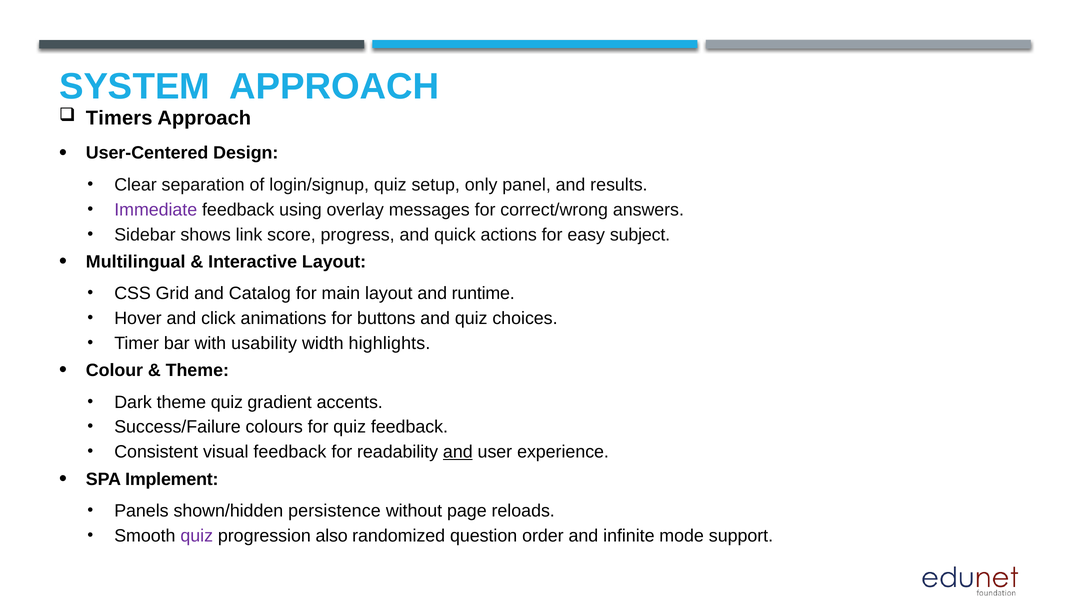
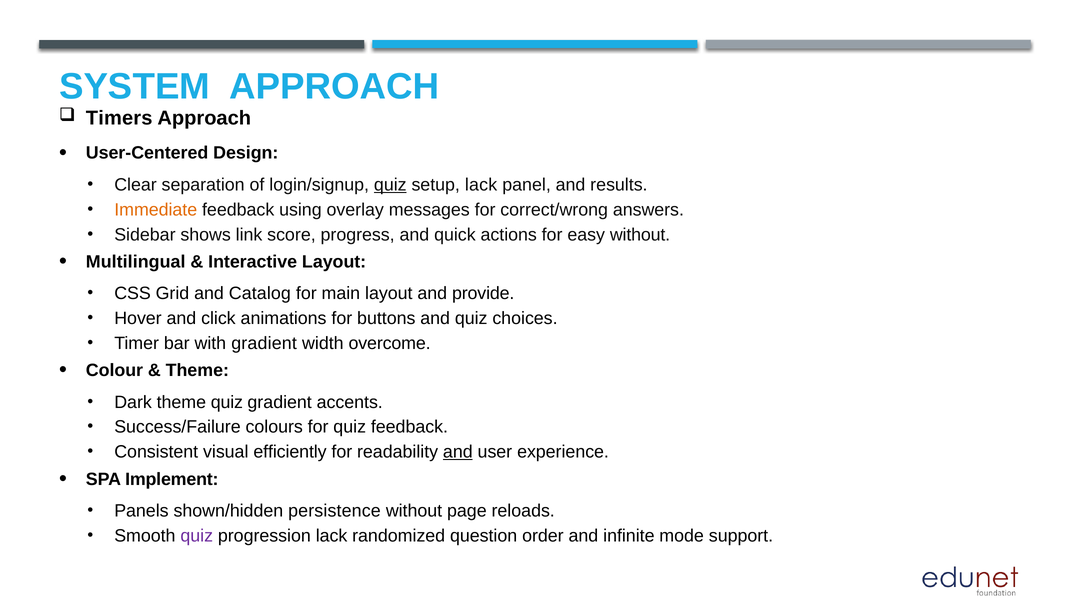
quiz underline: none -> present (390, 185)
setup only: only -> lack (481, 185)
Immediate colour: purple -> orange (156, 210)
easy subject: subject -> without (640, 235)
runtime: runtime -> provide (483, 293)
with usability: usability -> gradient (264, 343)
highlights: highlights -> overcome (390, 343)
visual feedback: feedback -> efficiently (290, 452)
progression also: also -> lack (332, 536)
